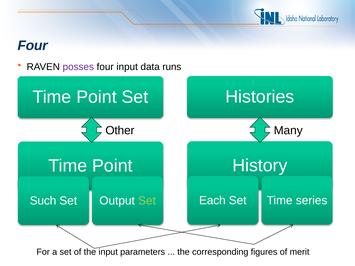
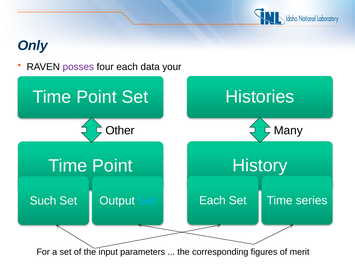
Four: Four -> Only (33, 46)
four input: input -> each (127, 67)
runs: runs -> your (172, 67)
Set colour: light green -> light blue (147, 201)
